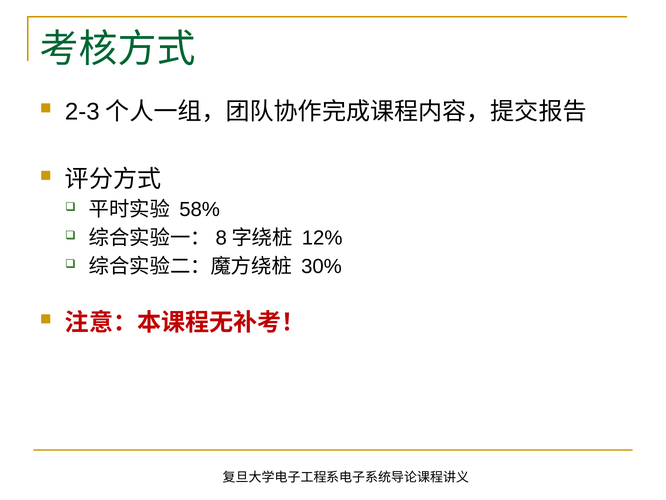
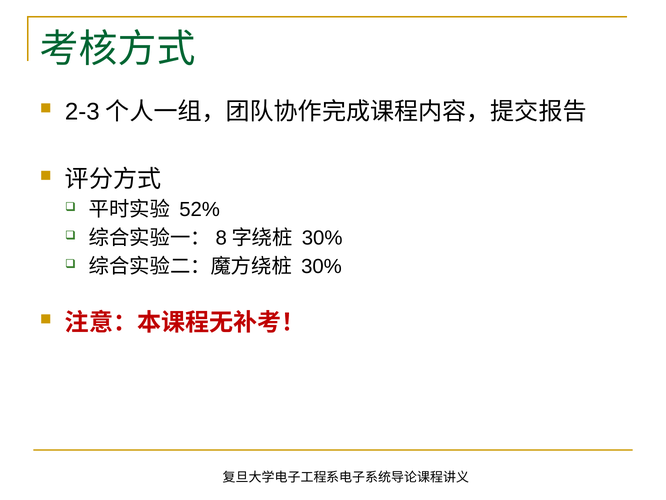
58%: 58% -> 52% (200, 210)
12%: 12% -> 30% (322, 238)
